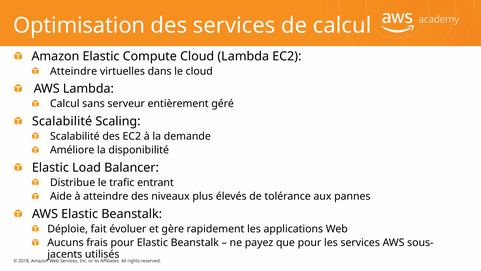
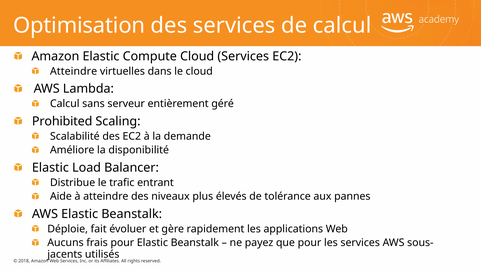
Cloud Lambda: Lambda -> Services (243, 56)
Scalabilité: Scalabilité -> Prohibited (62, 121)
